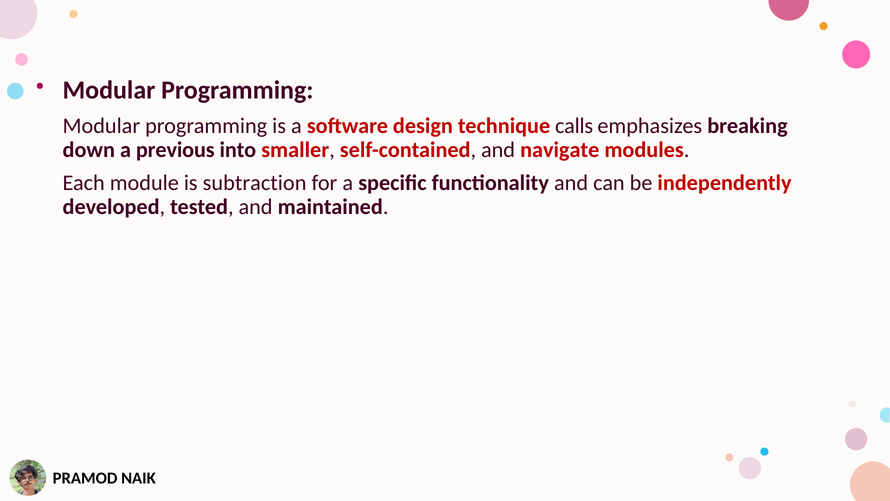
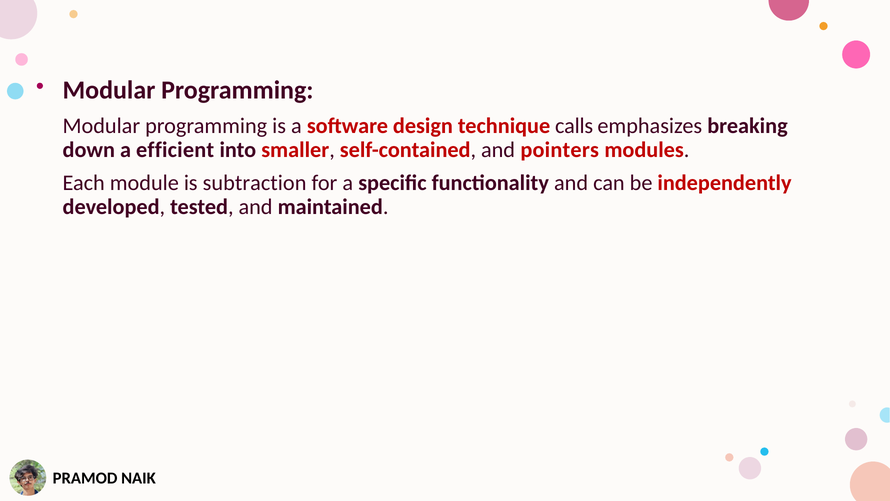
previous: previous -> efficient (175, 150)
navigate: navigate -> pointers (560, 150)
